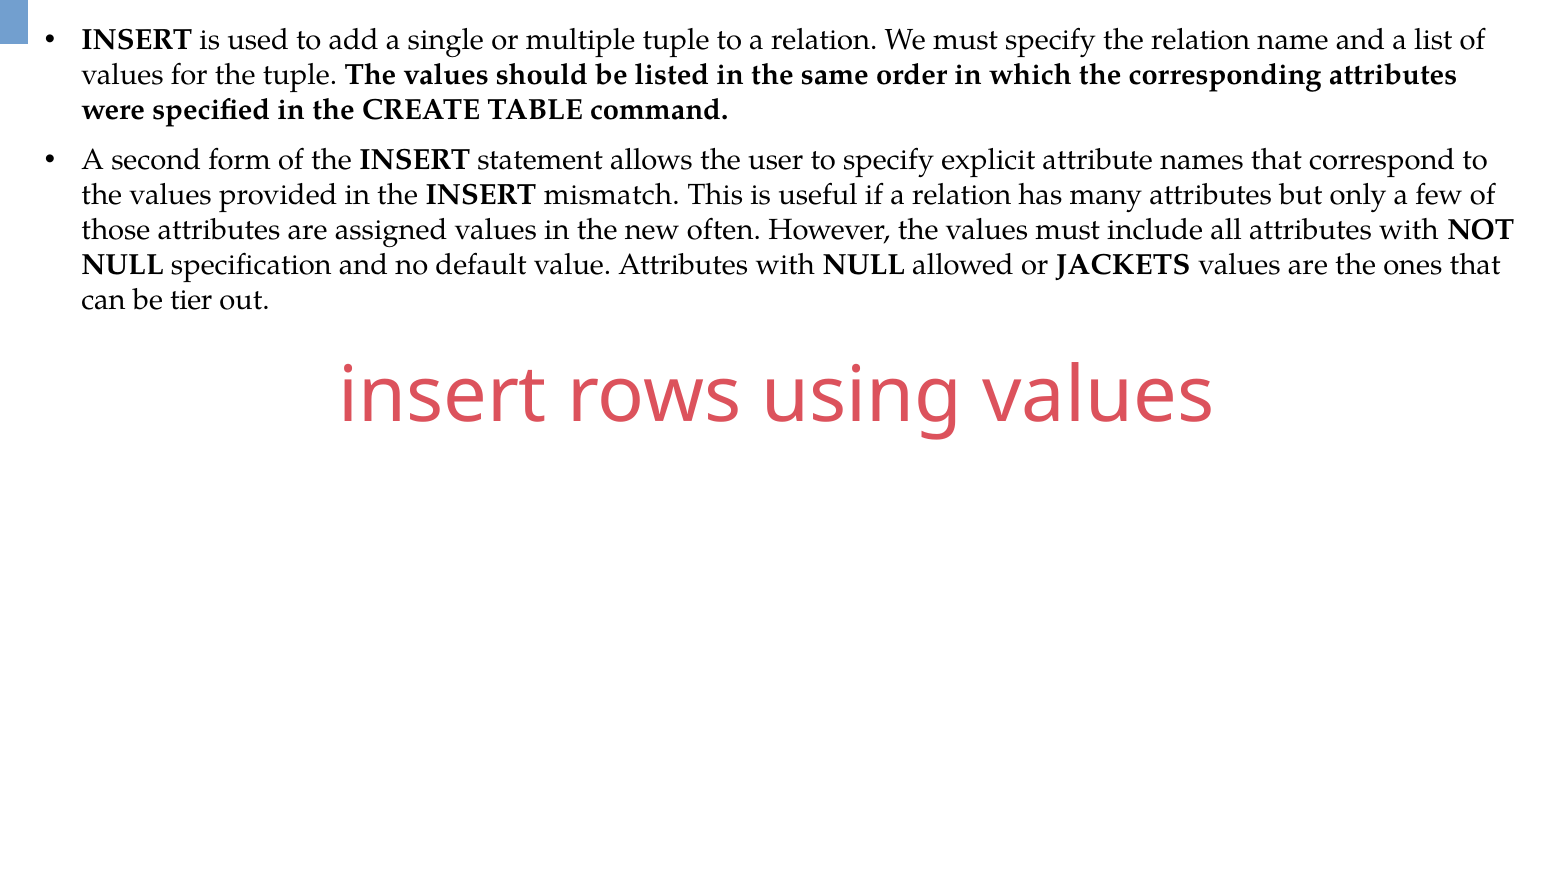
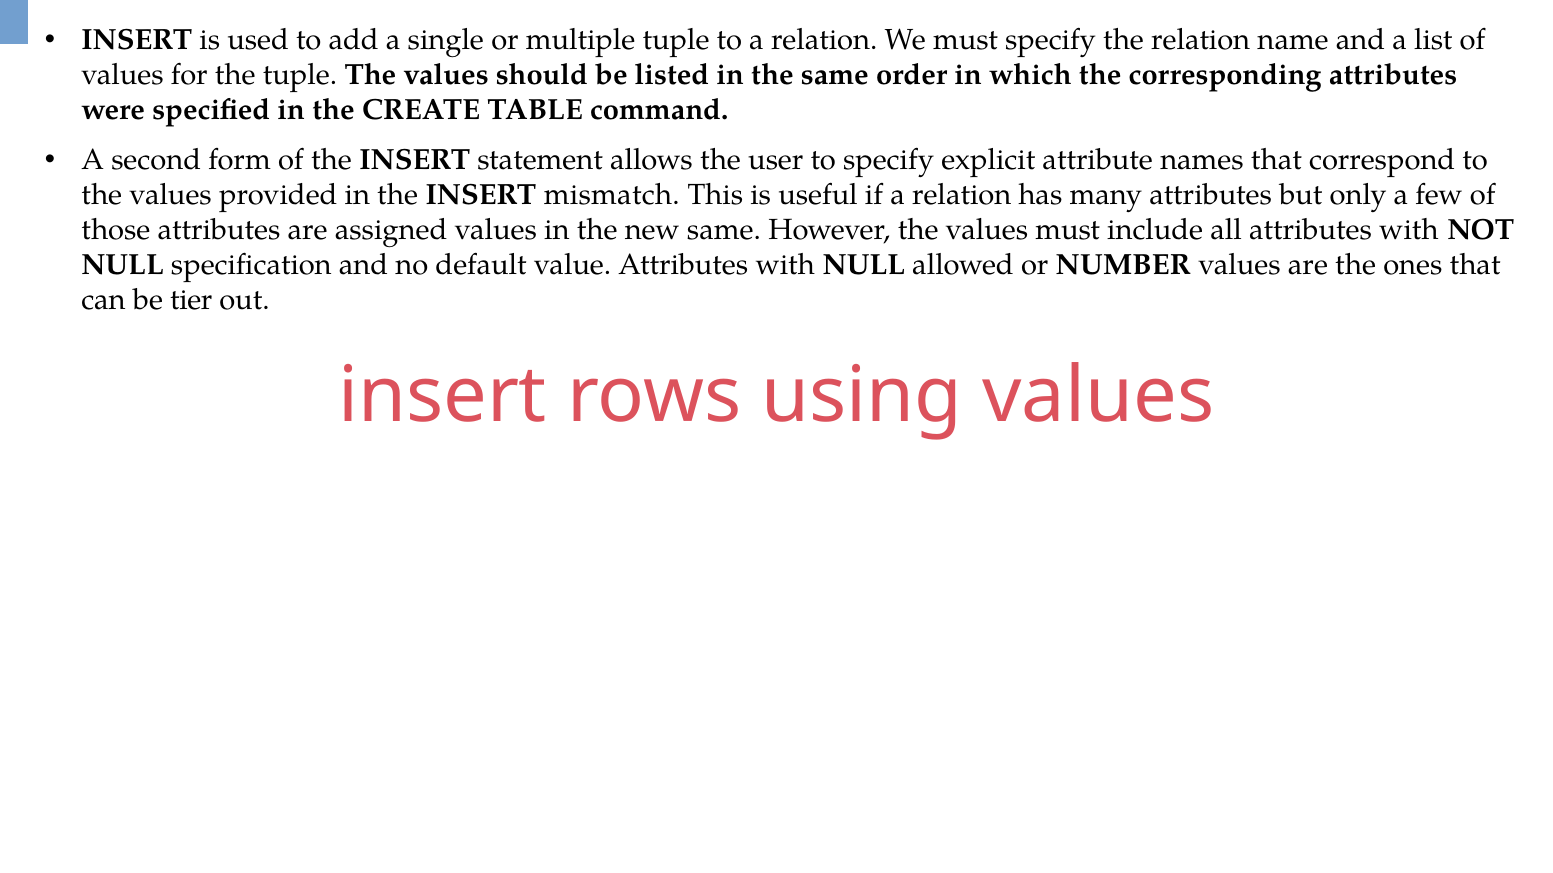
new often: often -> same (724, 230)
JACKETS: JACKETS -> NUMBER (1123, 265)
